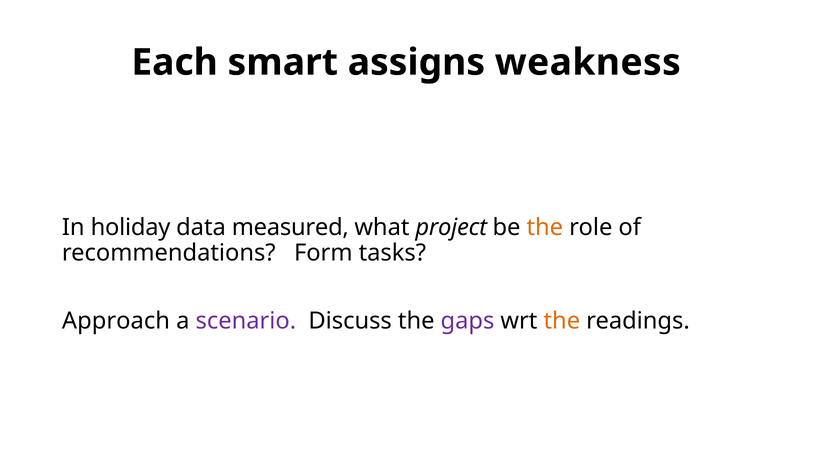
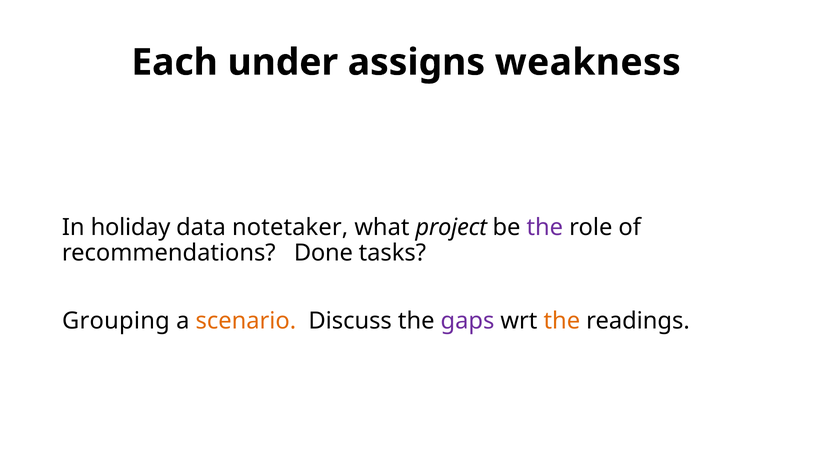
smart: smart -> under (283, 62)
measured: measured -> notetaker (290, 228)
the colour: orange -> purple (545, 228)
Form: Form -> Done (323, 253)
Approach: Approach -> Grouping (116, 321)
scenario colour: purple -> orange (246, 321)
